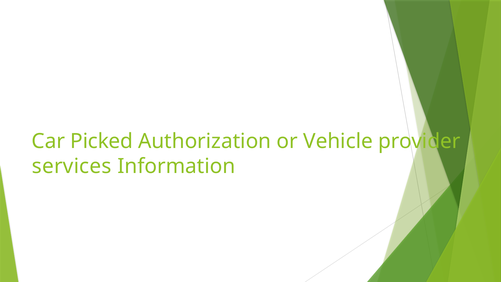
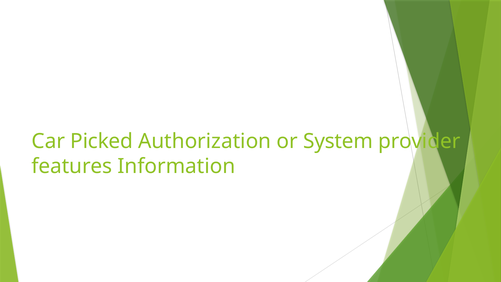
Vehicle: Vehicle -> System (338, 141)
services: services -> features (72, 166)
